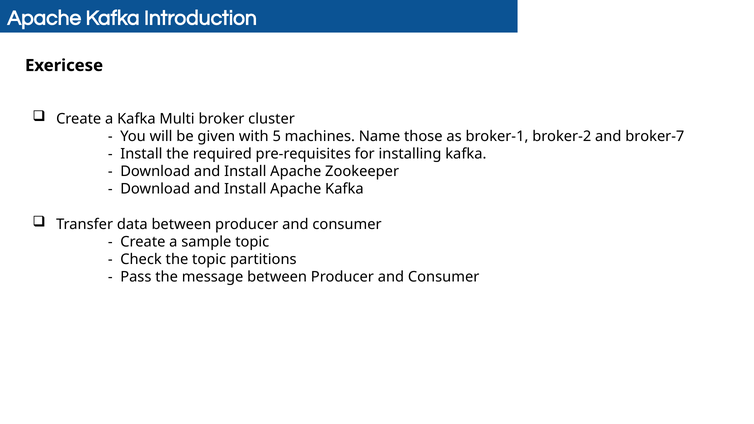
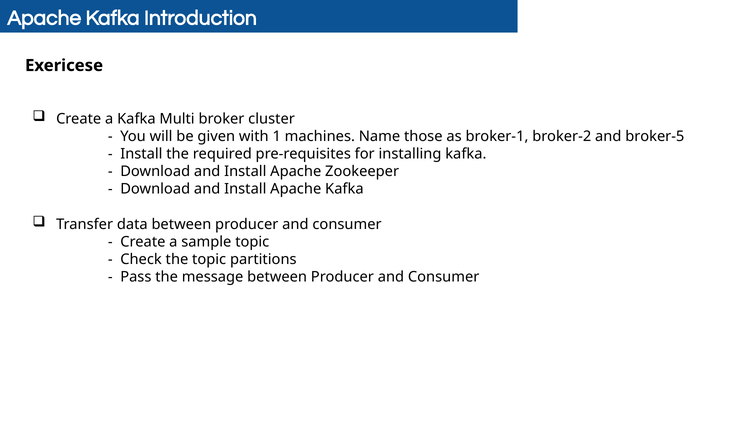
5: 5 -> 1 (277, 136)
broker-7: broker-7 -> broker-5 (655, 136)
